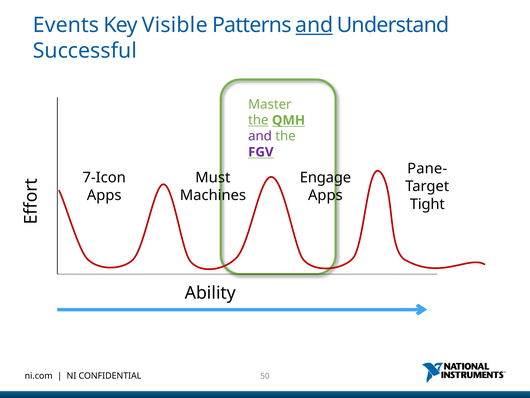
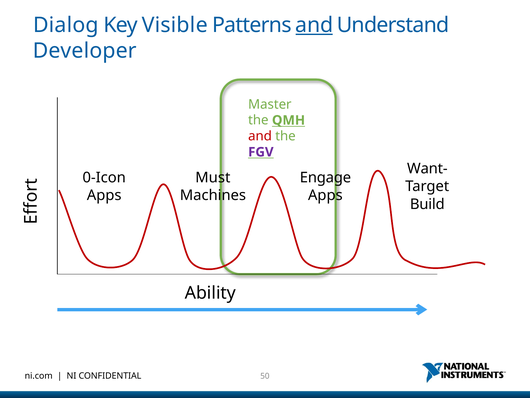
Events: Events -> Dialog (66, 25)
Successful: Successful -> Developer (85, 51)
the underline: present -> none (258, 120)
and colour: purple -> red (260, 136)
Pane-: Pane- -> Want- (427, 169)
7-Icon: 7-Icon -> 0-Icon (104, 177)
Tight: Tight -> Build (427, 204)
